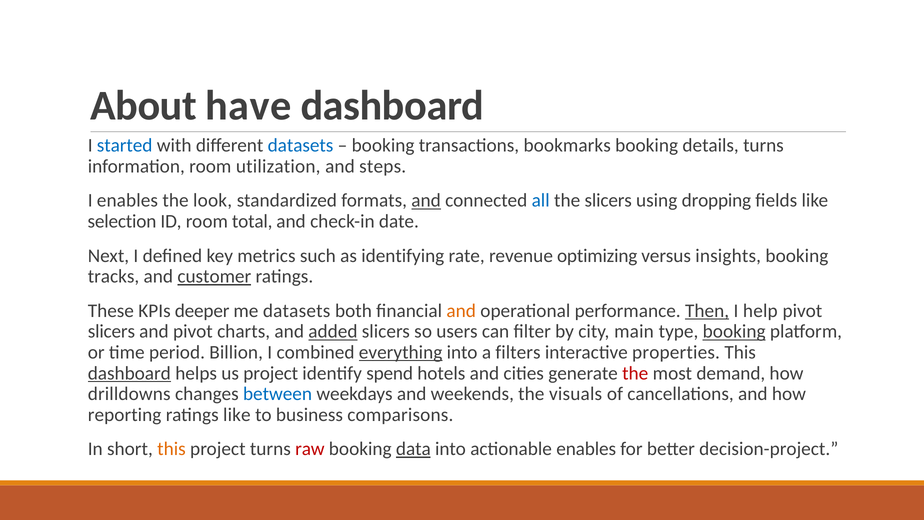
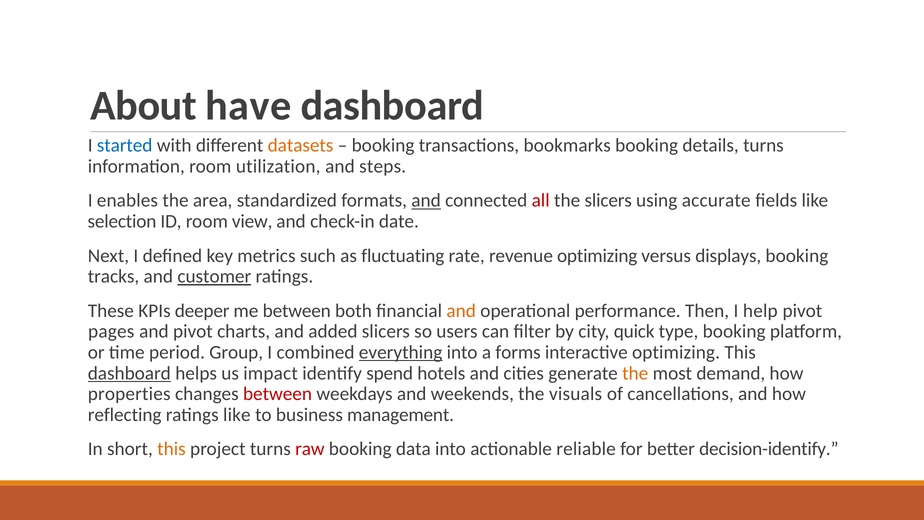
datasets colour: blue -> orange (301, 145)
look: look -> area (213, 200)
all colour: blue -> red (541, 200)
dropping: dropping -> accurate (716, 200)
total: total -> view (252, 221)
identifying: identifying -> fluctuating (403, 256)
insights: insights -> displays (728, 256)
me datasets: datasets -> between (297, 311)
Then underline: present -> none (707, 311)
slicers: slicers -> pages (111, 331)
added underline: present -> none (333, 331)
main: main -> quick (634, 331)
booking underline: present -> none (734, 331)
Billion: Billion -> Group (236, 352)
filters: filters -> forms (518, 352)
interactive properties: properties -> optimizing (676, 352)
us project: project -> impact (271, 373)
the colour: red -> orange (635, 373)
drilldowns: drilldowns -> properties (129, 394)
between colour: blue -> red (278, 394)
reporting: reporting -> reflecting (125, 415)
comparisons: comparisons -> management (401, 415)
data underline: present -> none (413, 449)
actionable enables: enables -> reliable (586, 449)
decision-project: decision-project -> decision-identify (769, 449)
